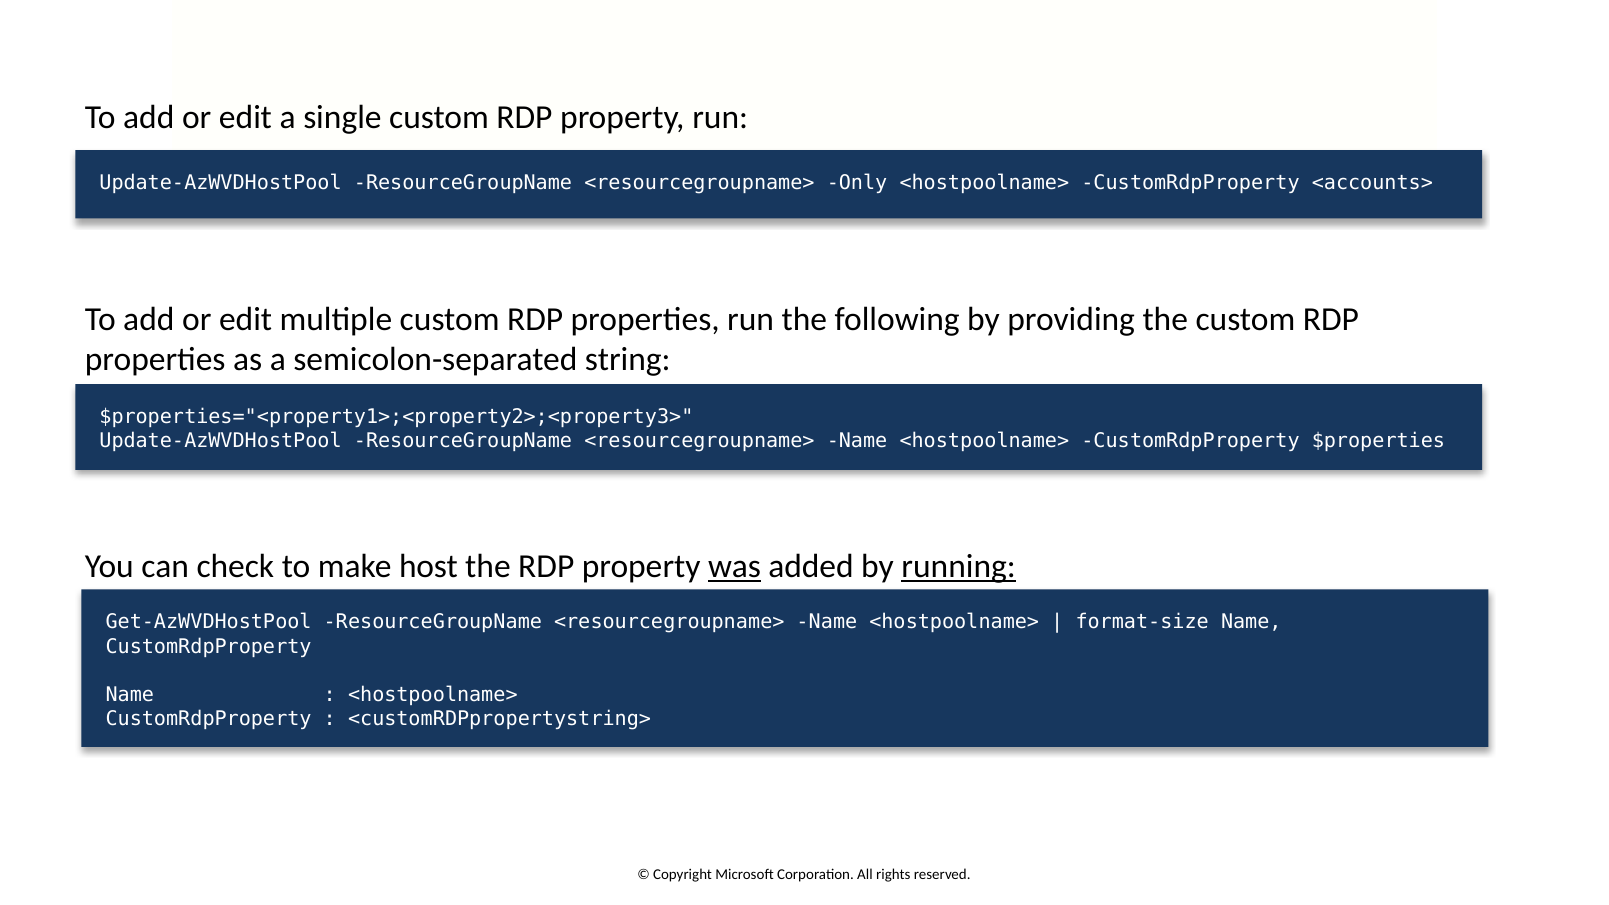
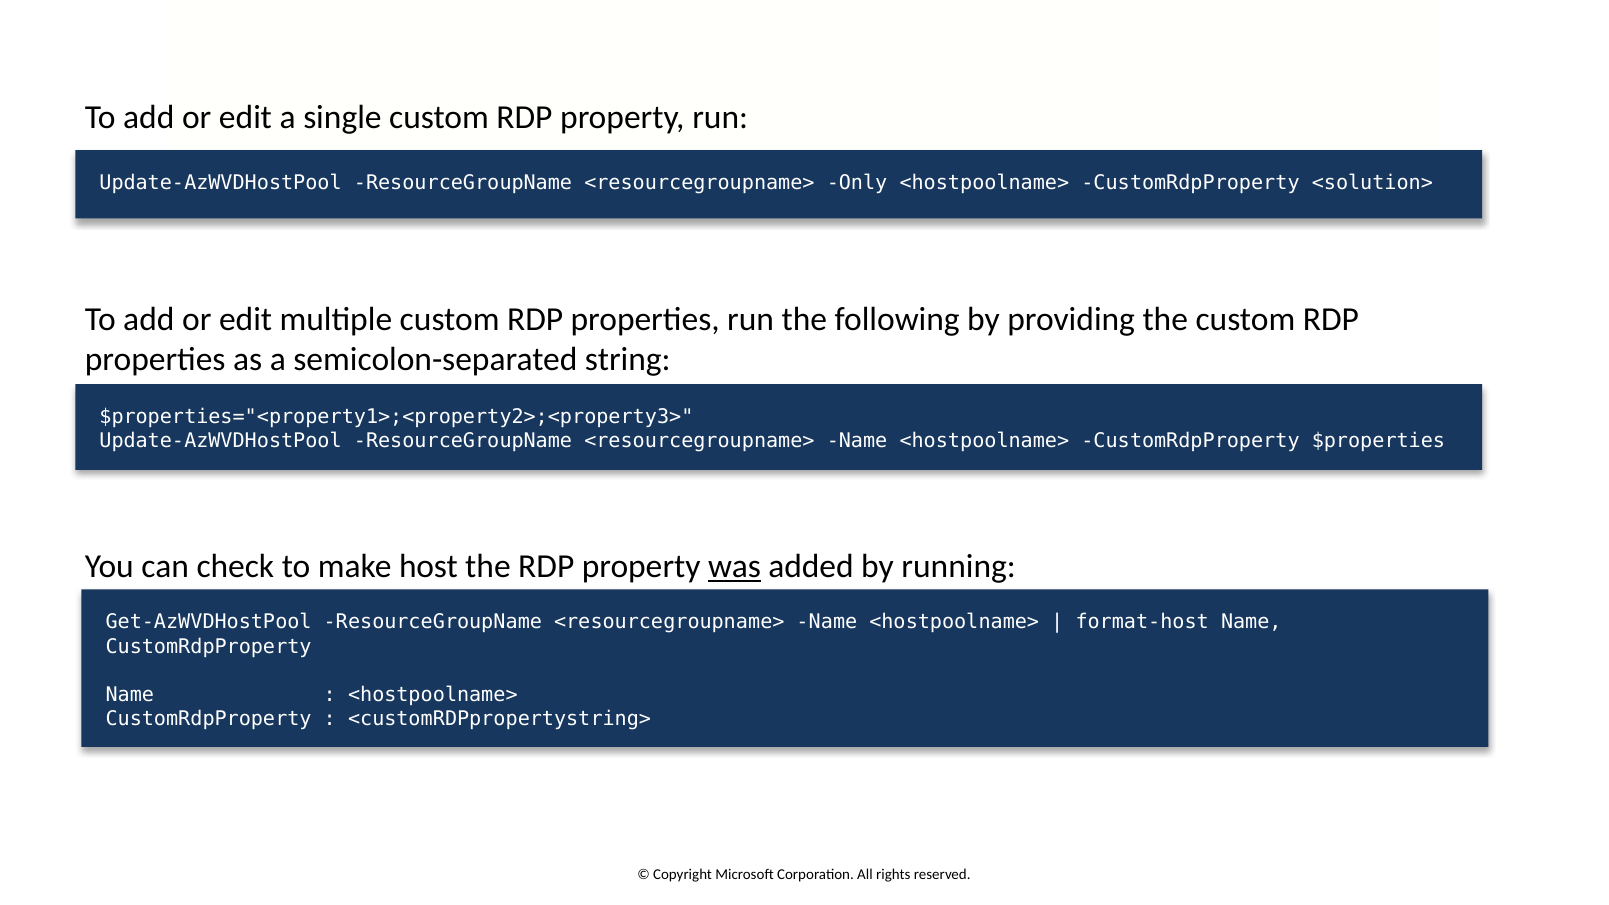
<accounts>: <accounts> -> <solution> (1372, 183)
running underline: present -> none (959, 567)
format-size: format-size -> format-host (1142, 622)
